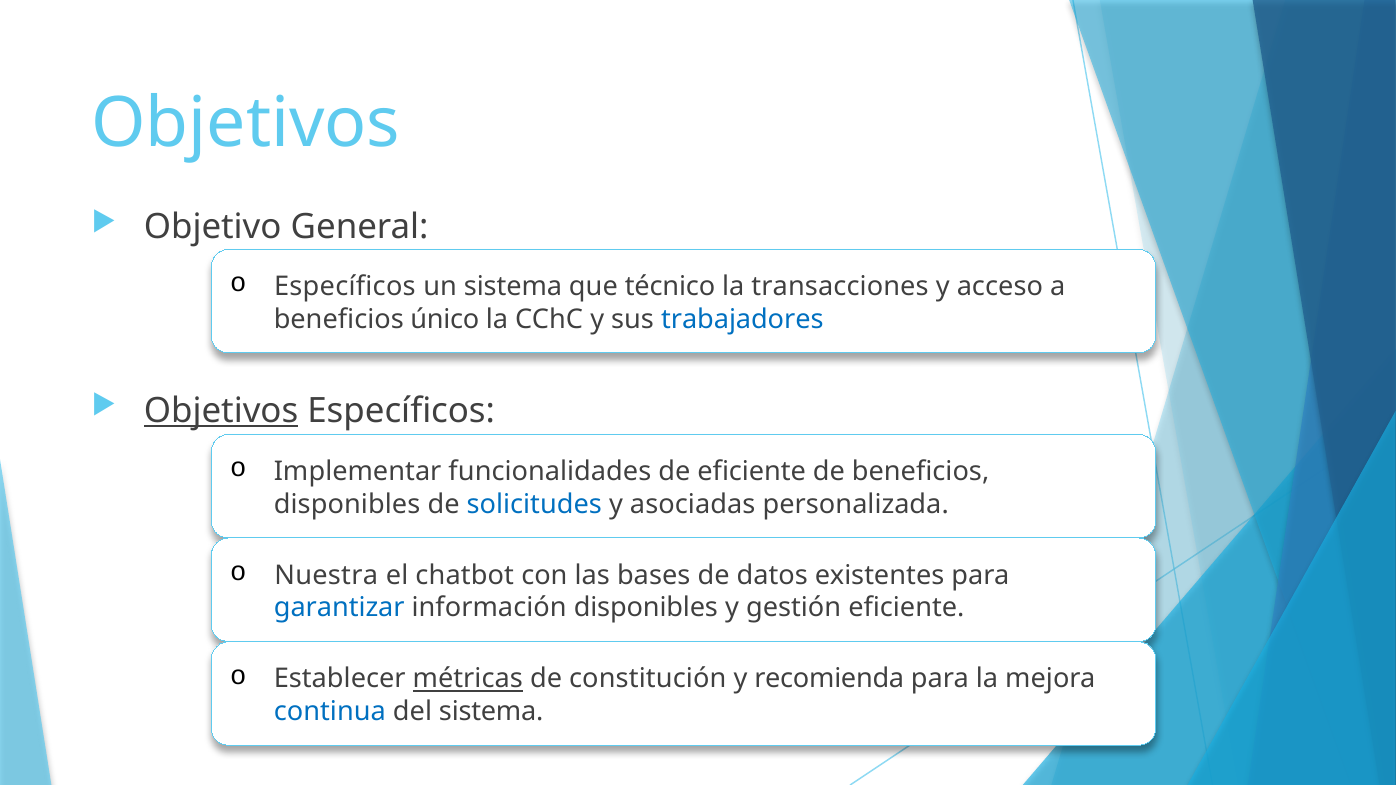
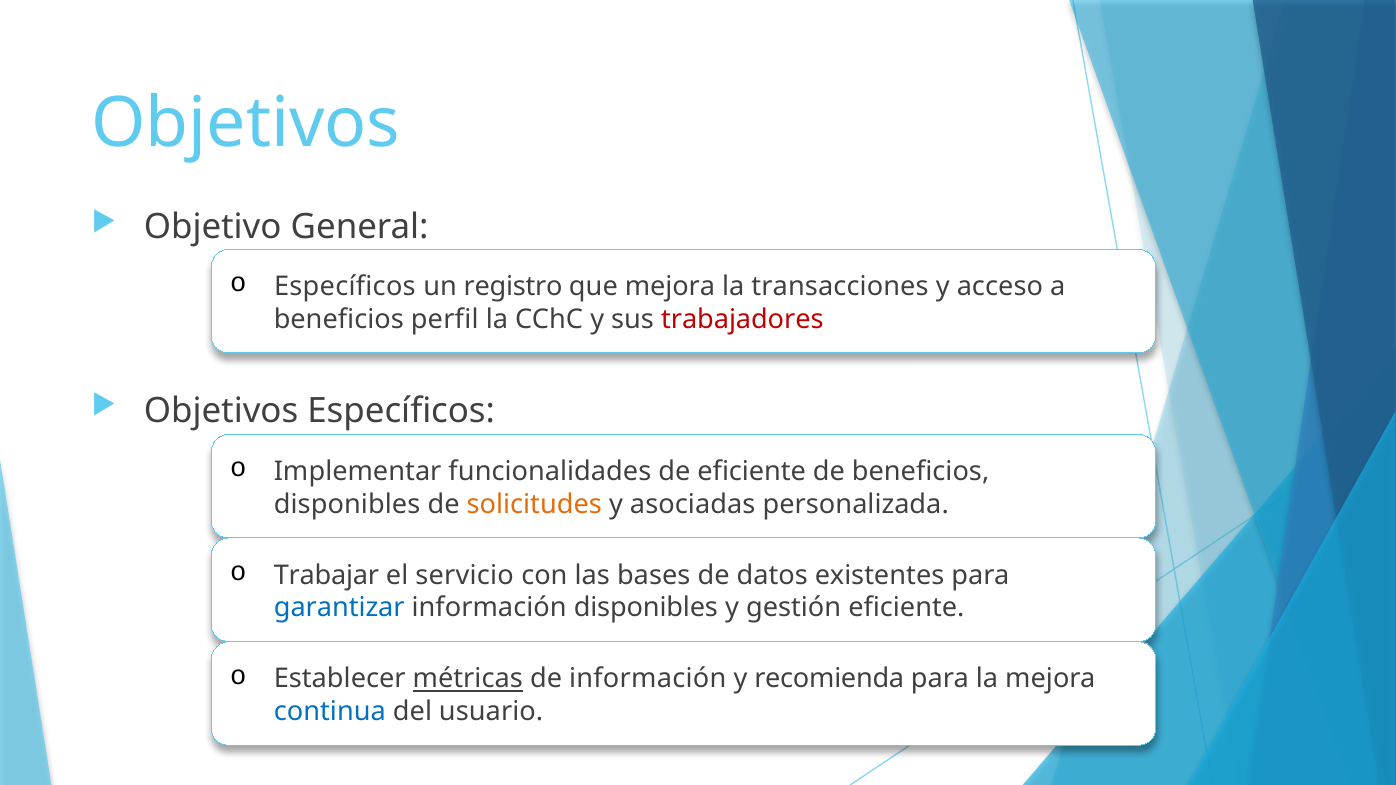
un sistema: sistema -> registro (513, 287)
que técnico: técnico -> mejora (670, 287)
único: único -> perfil (445, 319)
trabajadores colour: blue -> red (742, 319)
Objetivos underline: present -> none (221, 411)
solicitudes colour: blue -> orange (534, 504)
Nuestra: Nuestra -> Trabajar (326, 575)
chatbot: chatbot -> servicio (465, 575)
de constitución: constitución -> información (648, 679)
del sistema: sistema -> usuario (491, 712)
